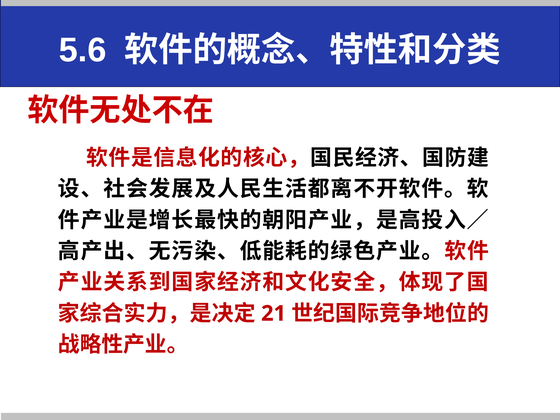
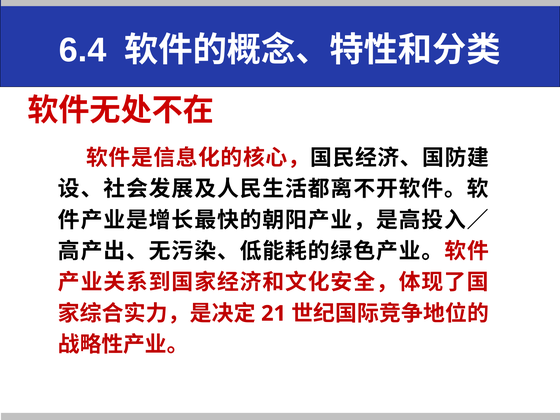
5.6: 5.6 -> 6.4 (83, 50)
